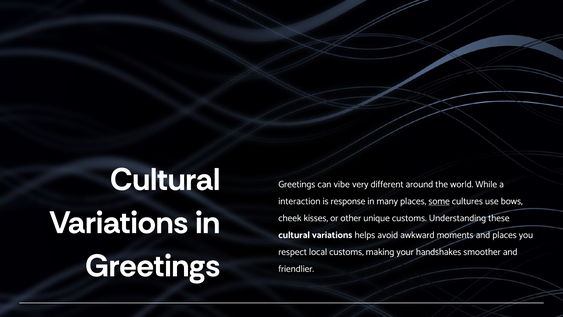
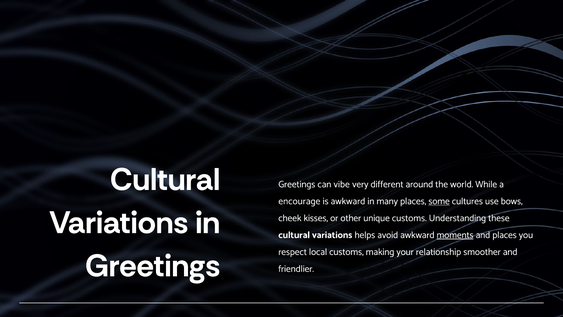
interaction: interaction -> encourage (299, 201)
is response: response -> awkward (348, 201)
moments underline: none -> present (455, 235)
handshakes: handshakes -> relationship (439, 252)
